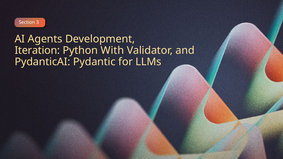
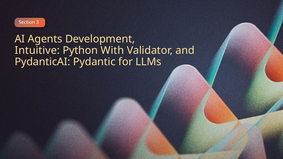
Iteration: Iteration -> Intuitive (37, 50)
